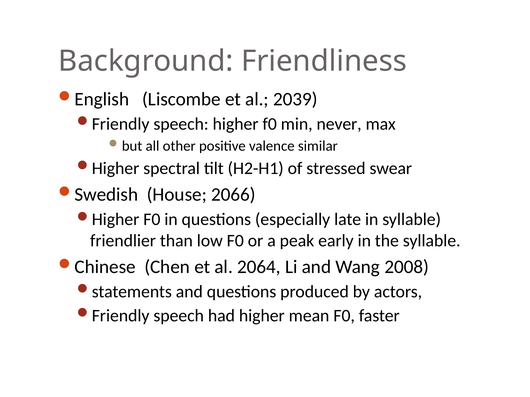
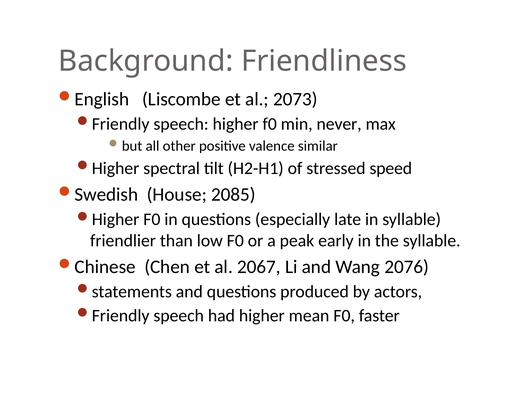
2039: 2039 -> 2073 (295, 99)
swear: swear -> speed (391, 169)
2066: 2066 -> 2085 (233, 195)
2064: 2064 -> 2067 (259, 267)
2008: 2008 -> 2076 (407, 267)
